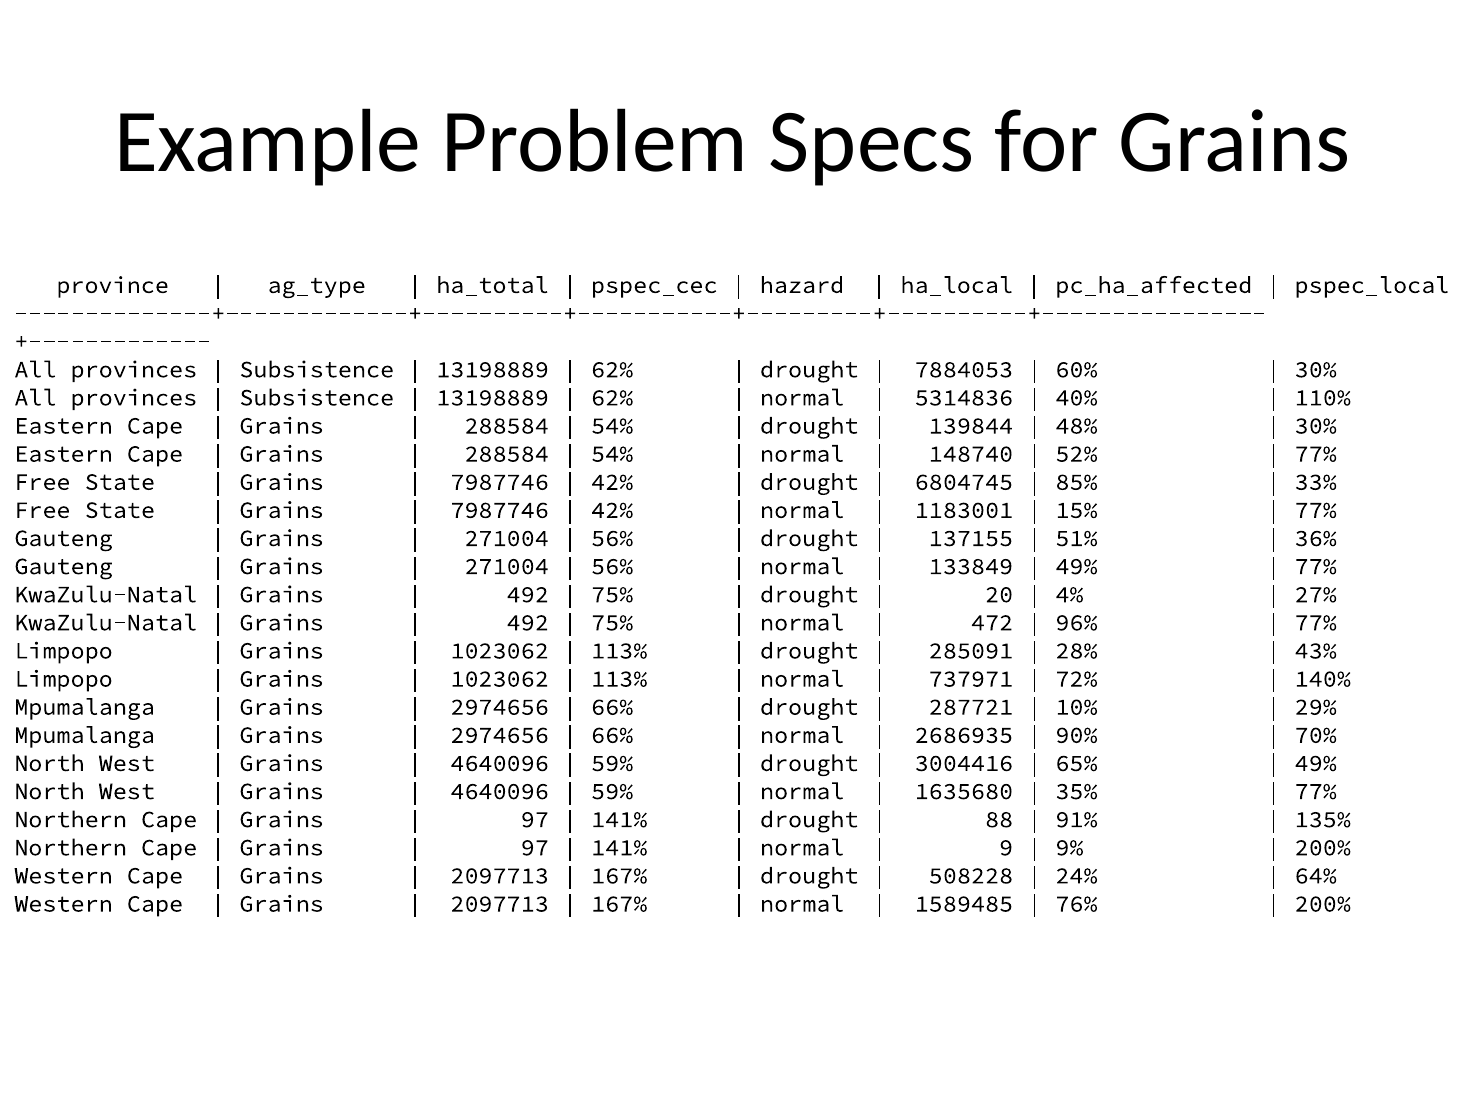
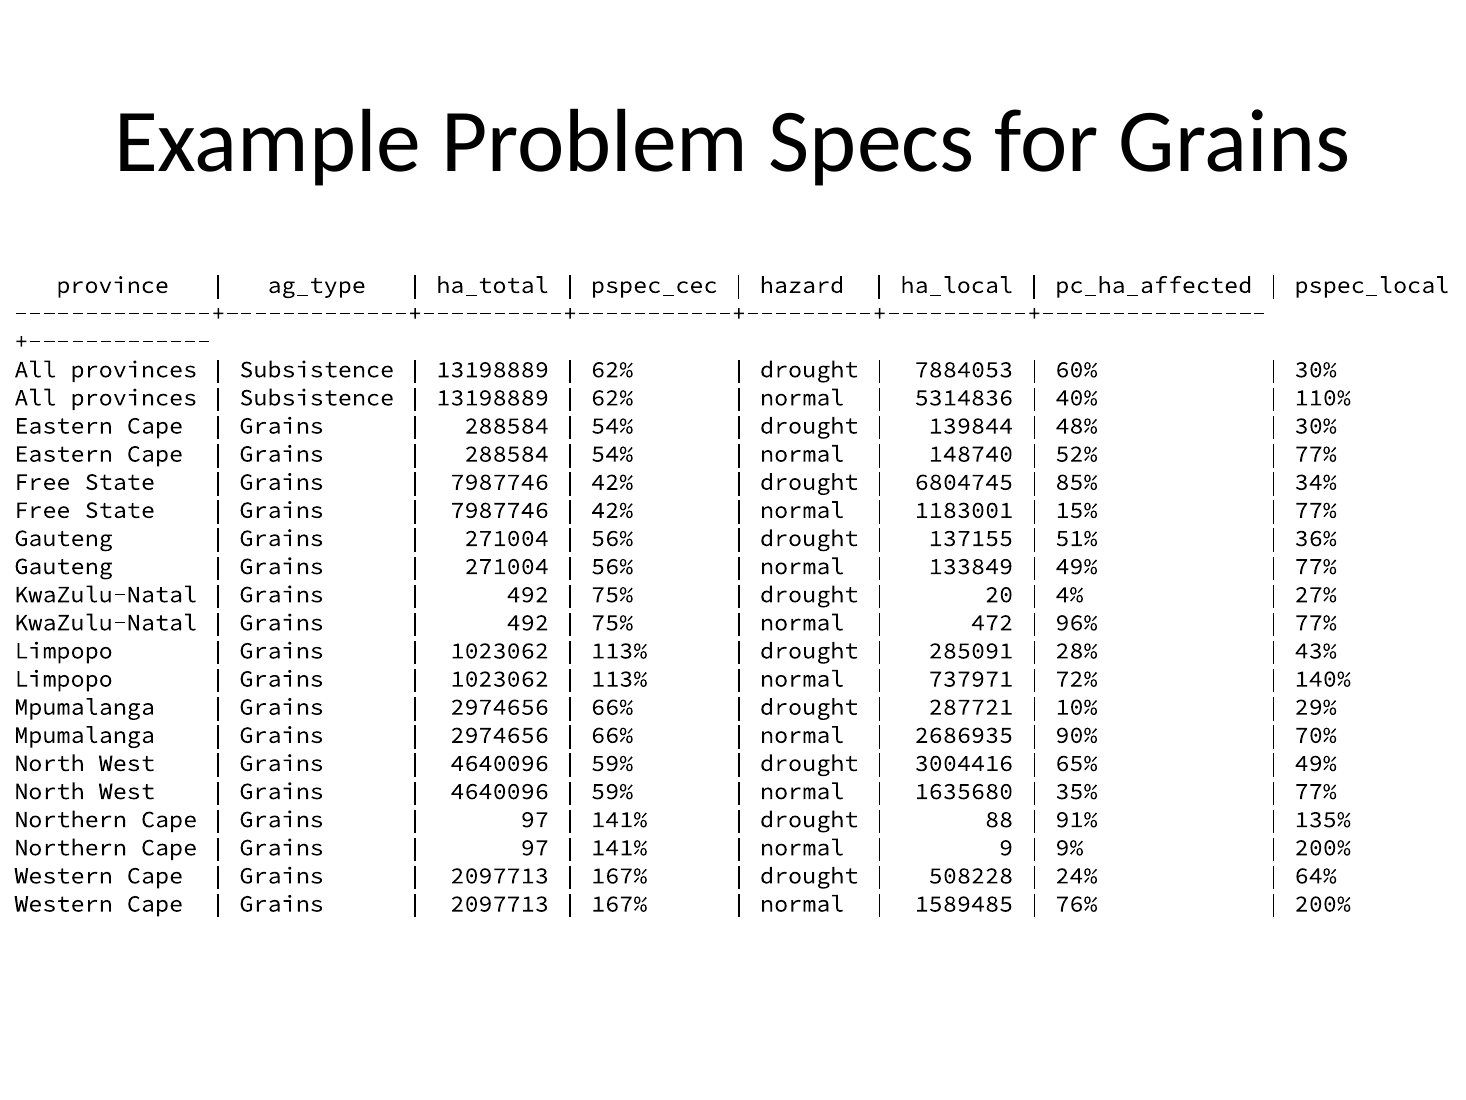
33%: 33% -> 34% (1316, 482)
